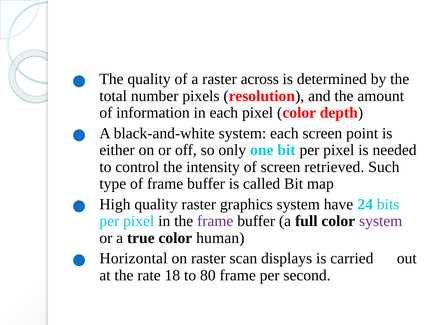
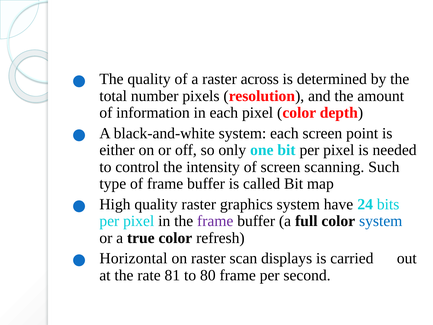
retrieved: retrieved -> scanning (334, 167)
system colour: purple -> blue (381, 221)
human: human -> refresh (220, 238)
18: 18 -> 81 (172, 275)
